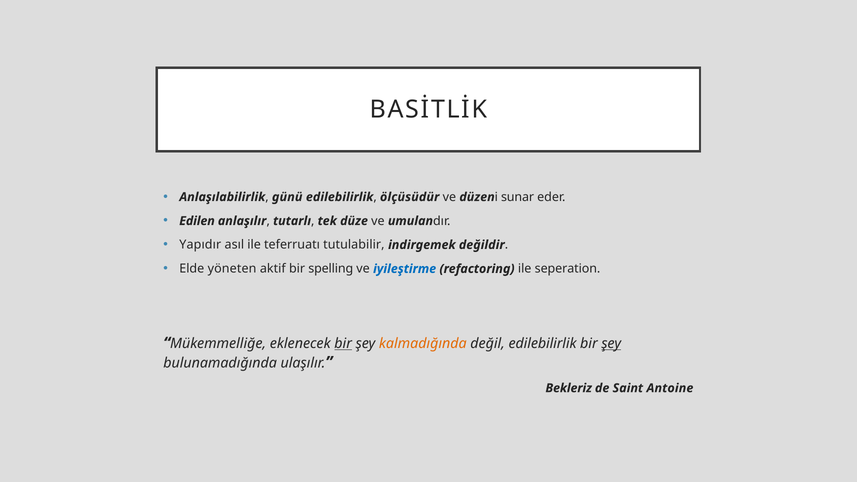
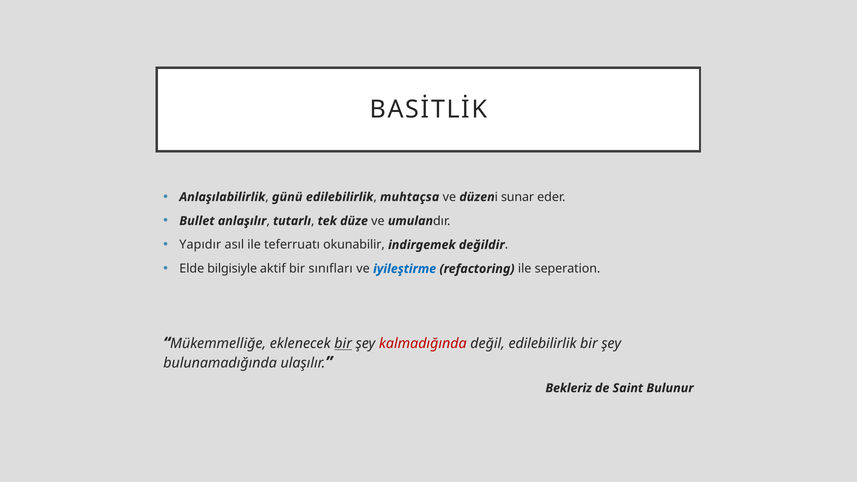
ölçüsüdür: ölçüsüdür -> muhtaçsa (410, 197)
Edilen: Edilen -> Bullet (197, 221)
tutulabilir: tutulabilir -> okunabilir (354, 245)
yöneten: yöneten -> bilgisiyle (232, 269)
spelling: spelling -> sınıfları (331, 269)
kalmadığında colour: orange -> red (423, 344)
şey underline: present -> none (611, 344)
Antoine: Antoine -> Bulunur (670, 388)
